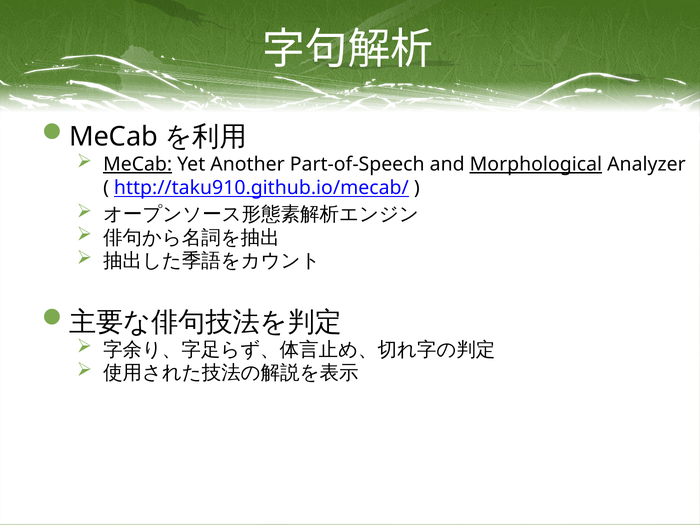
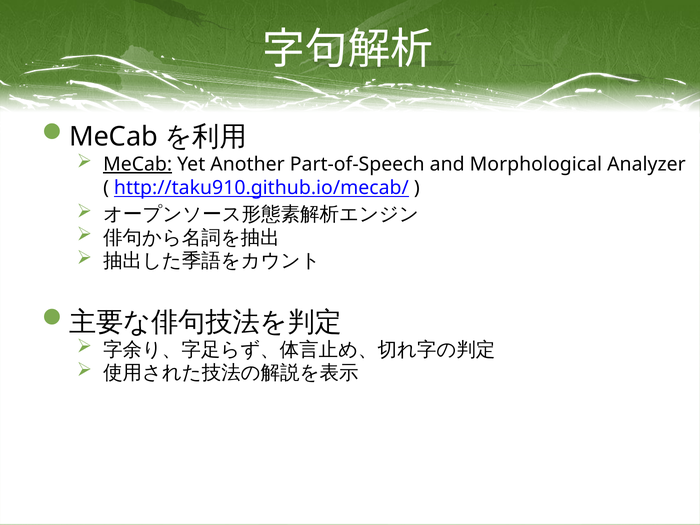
Morphological underline: present -> none (536, 164)
